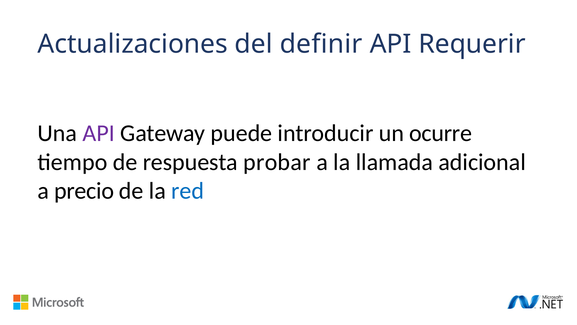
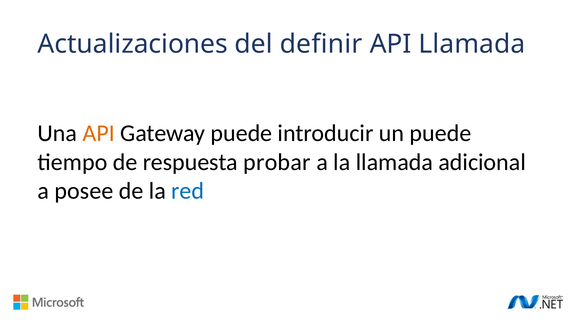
API Requerir: Requerir -> Llamada (472, 44)
API colour: purple -> orange (99, 133)
un ocurre: ocurre -> puede (440, 133)
precio: precio -> posee (84, 191)
